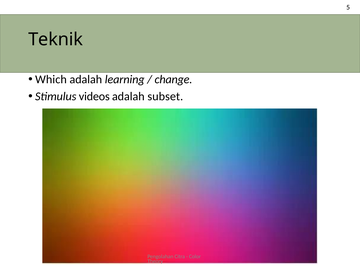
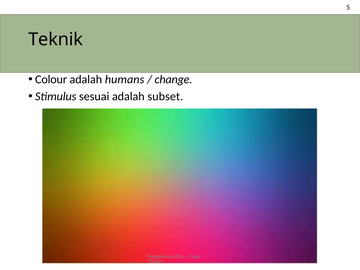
Which: Which -> Colour (51, 79)
learning: learning -> humans (125, 79)
videos: videos -> sesuai (94, 96)
